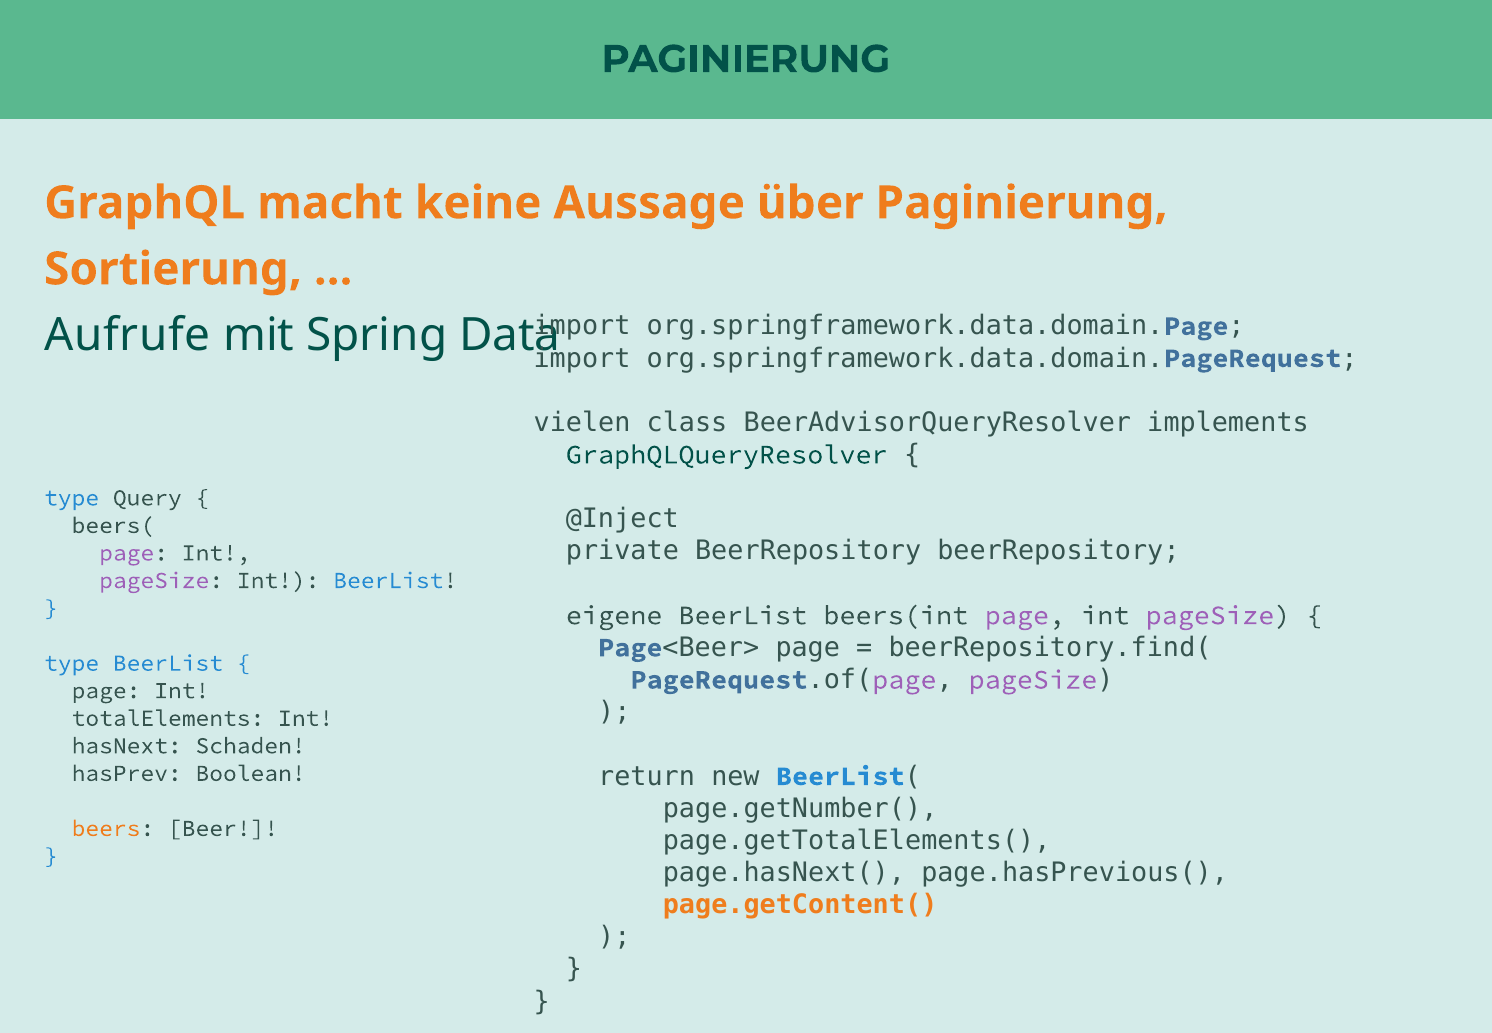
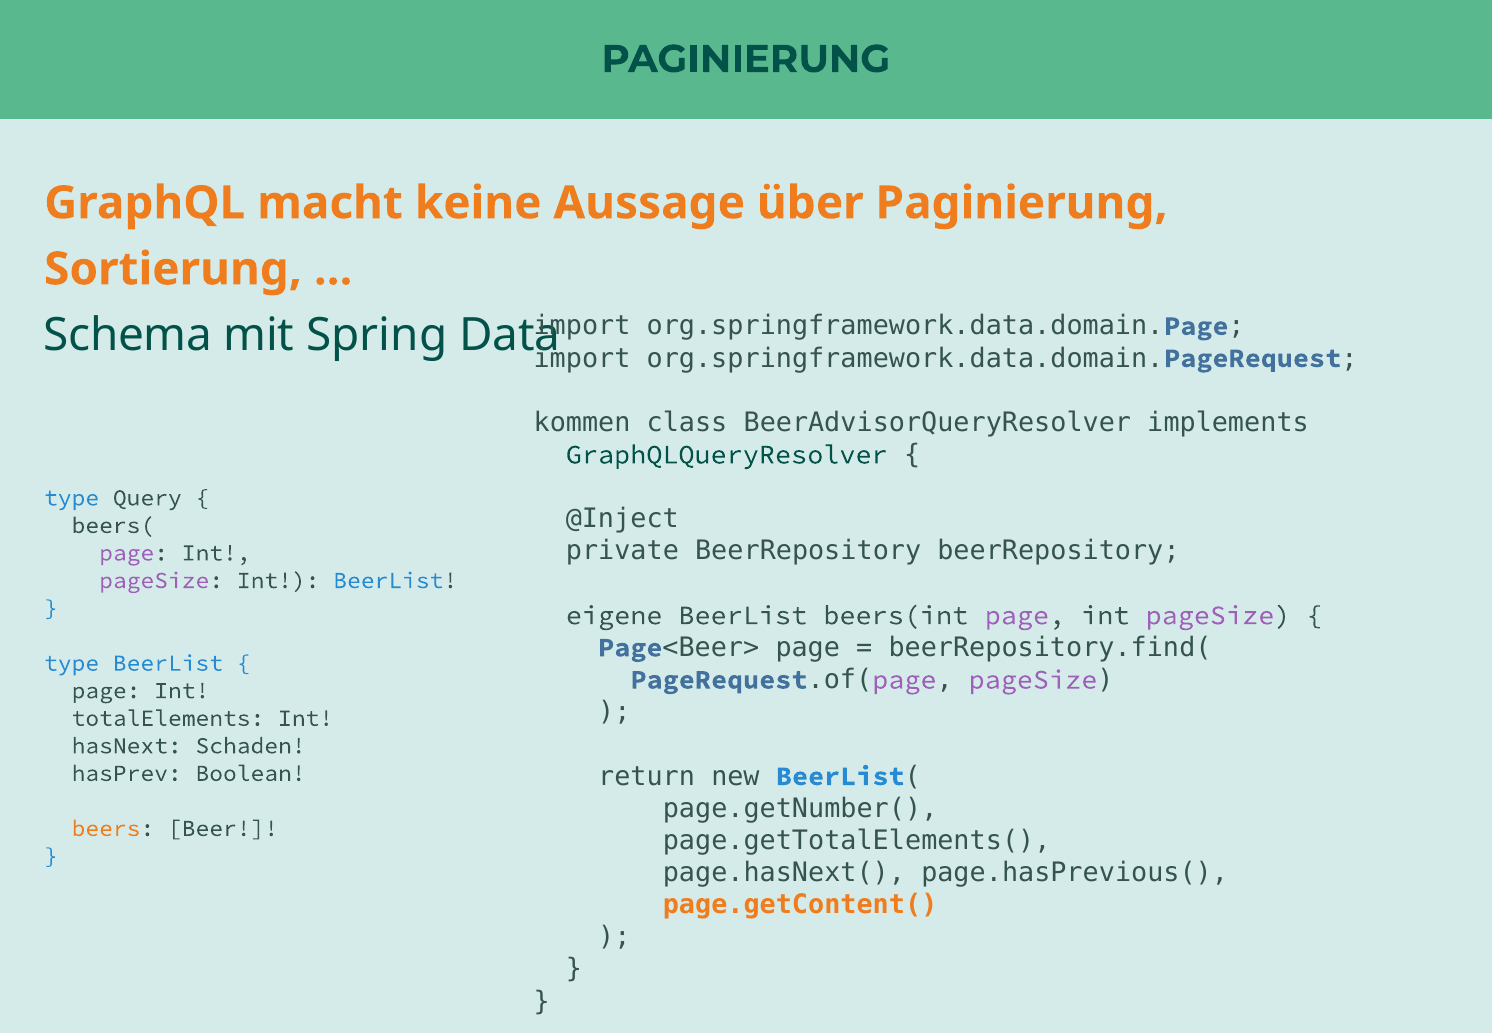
Aufrufe: Aufrufe -> Schema (128, 335)
vielen: vielen -> kommen (582, 422)
